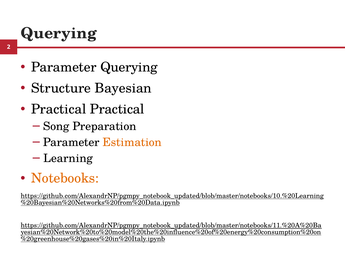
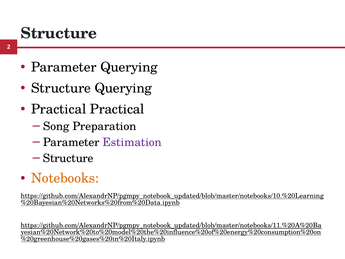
Querying: Querying -> Structure (59, 33)
Structure Bayesian: Bayesian -> Querying (123, 88)
Estimation colour: orange -> purple (132, 142)
Learning: Learning -> Structure (68, 158)
